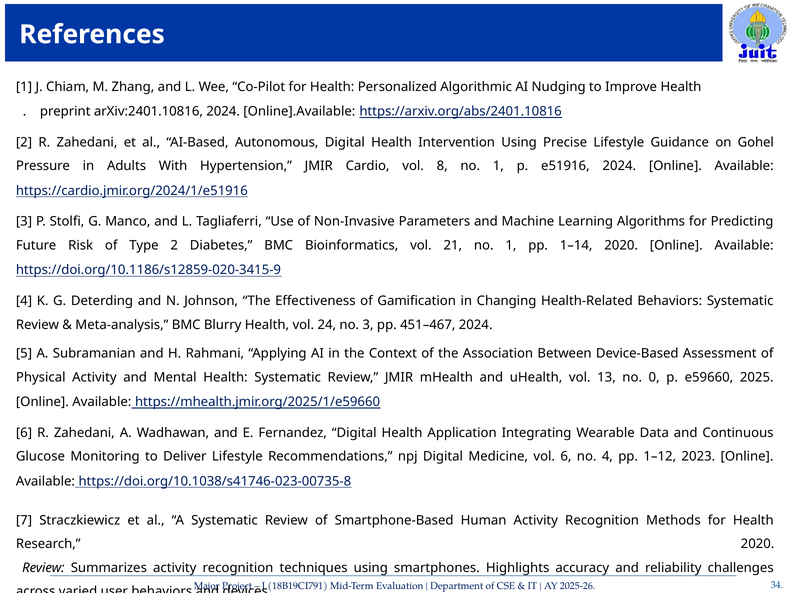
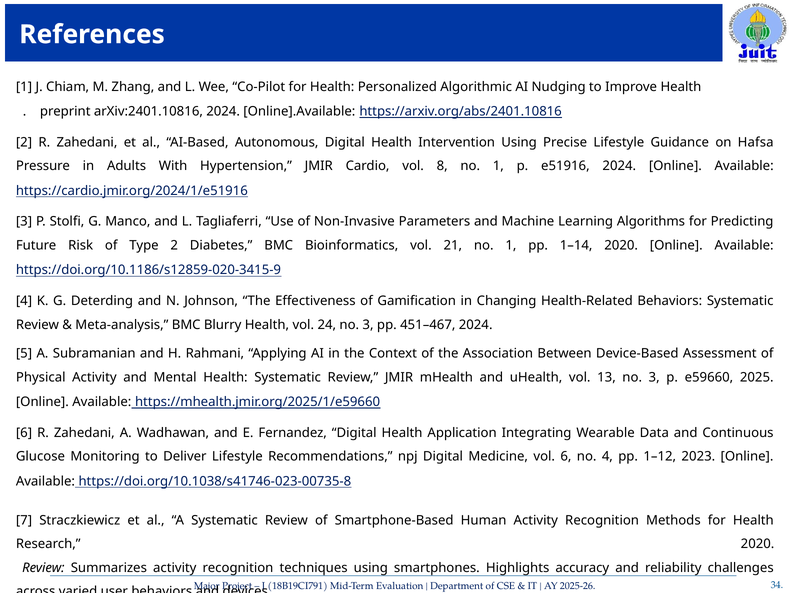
Gohel: Gohel -> Hafsa (756, 142)
13 no 0: 0 -> 3 (654, 377)
